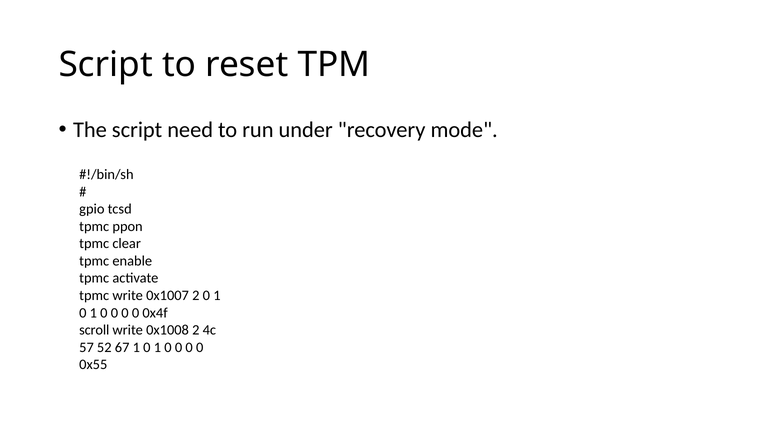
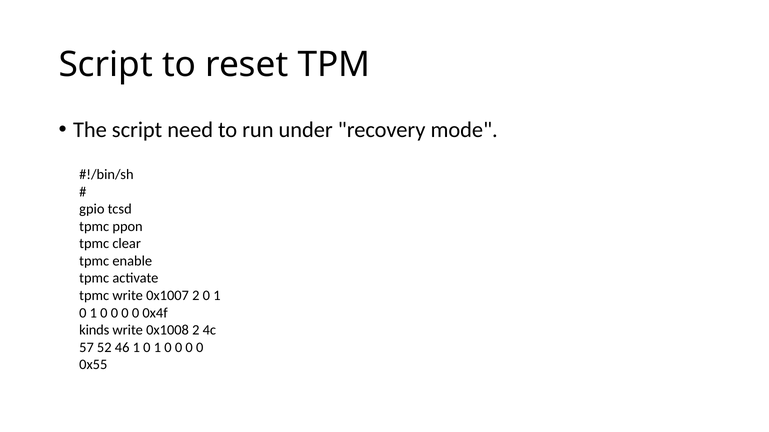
scroll: scroll -> kinds (94, 330)
67: 67 -> 46 (122, 348)
